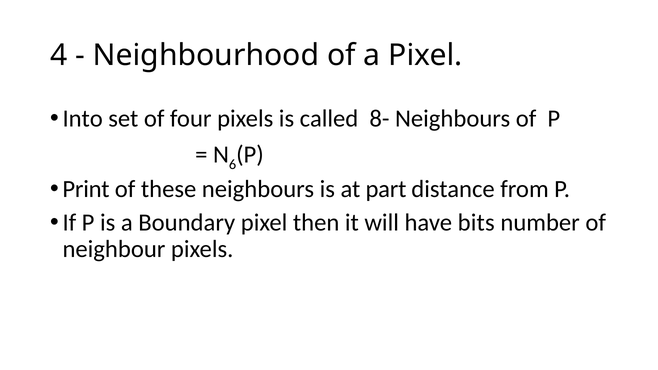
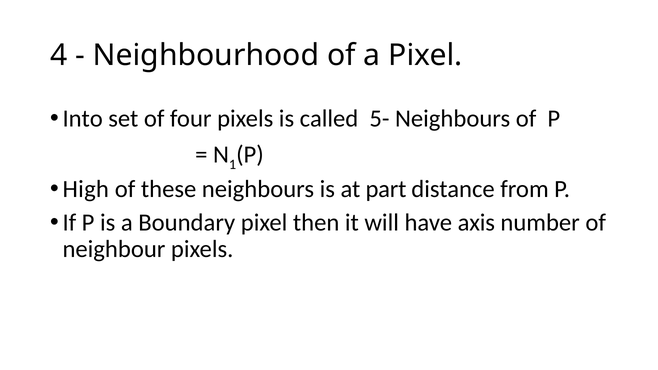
8-: 8- -> 5- (379, 118)
6: 6 -> 1 (233, 164)
Print: Print -> High (86, 189)
bits: bits -> axis (476, 223)
